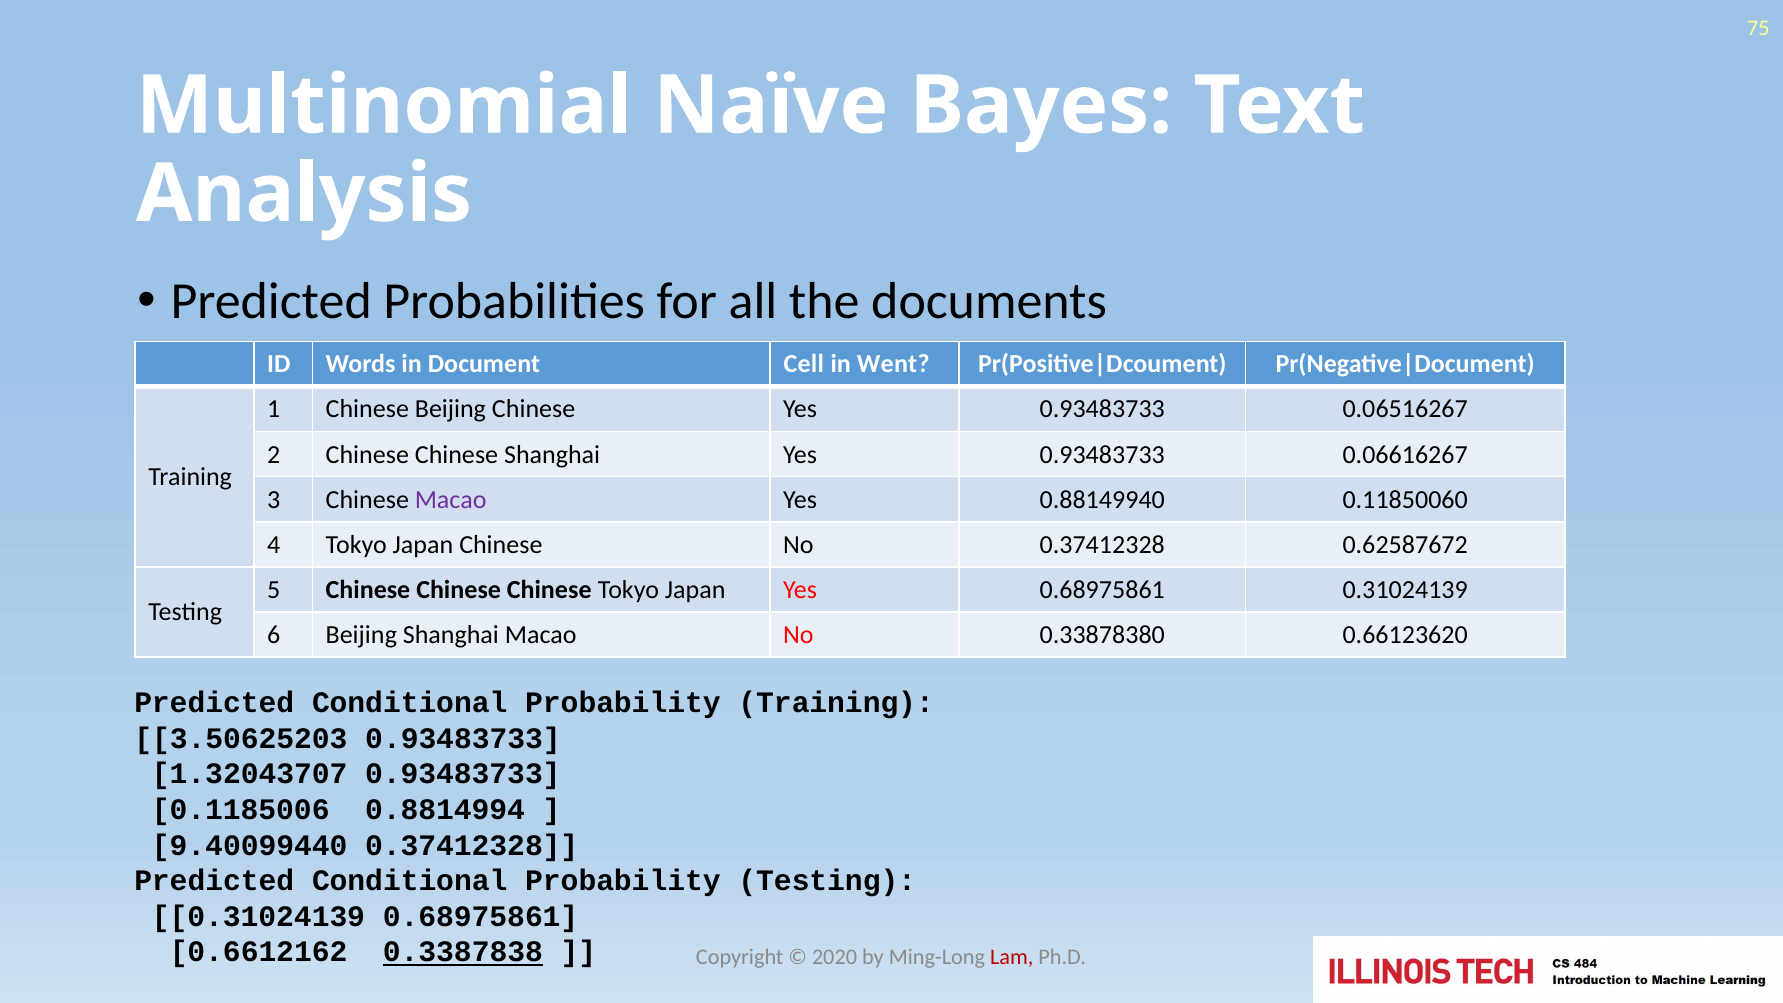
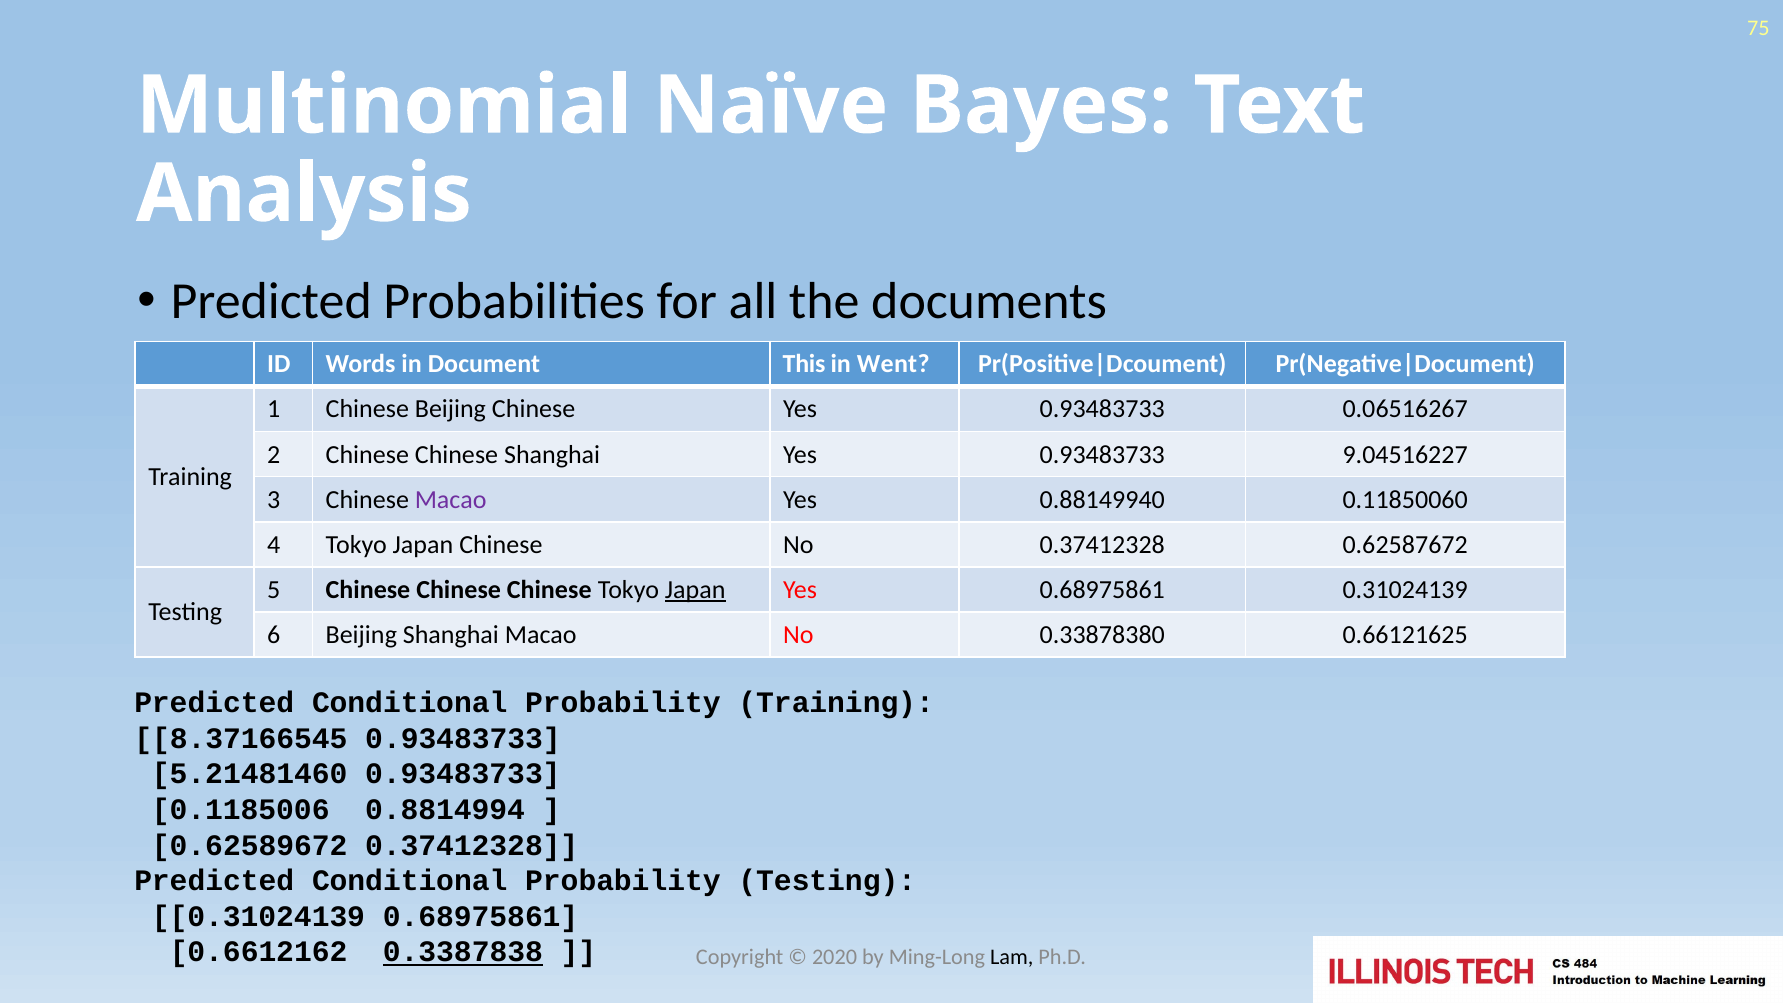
Cell: Cell -> This (804, 364)
0.06616267: 0.06616267 -> 9.04516227 (1405, 454)
Japan underline: none -> present (695, 590)
0.66123620: 0.66123620 -> 0.66121625 (1405, 635)
3.50625203: 3.50625203 -> 8.37166545 (241, 738)
1.32043707: 1.32043707 -> 5.21481460 (250, 774)
9.40099440: 9.40099440 -> 0.62589672 (250, 845)
Lam colour: red -> black (1012, 958)
